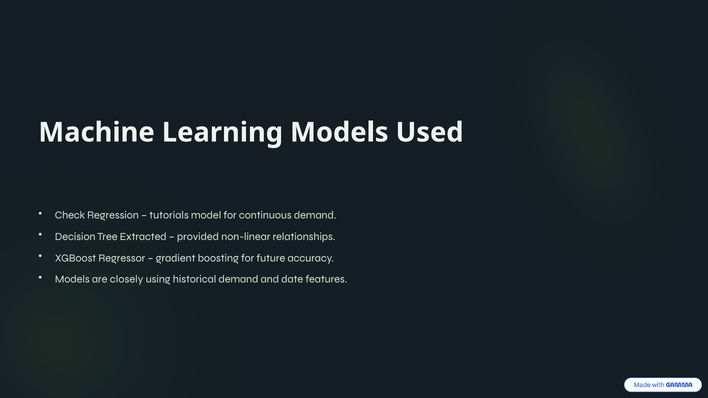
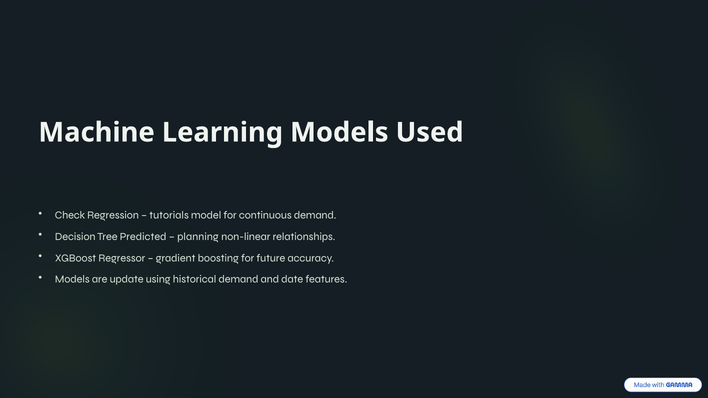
Extracted: Extracted -> Predicted (143, 237)
provided: provided -> planning (198, 237)
closely: closely -> update (127, 280)
